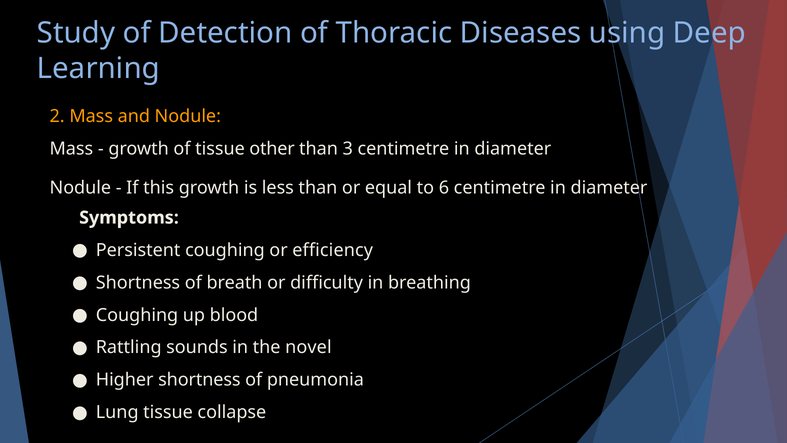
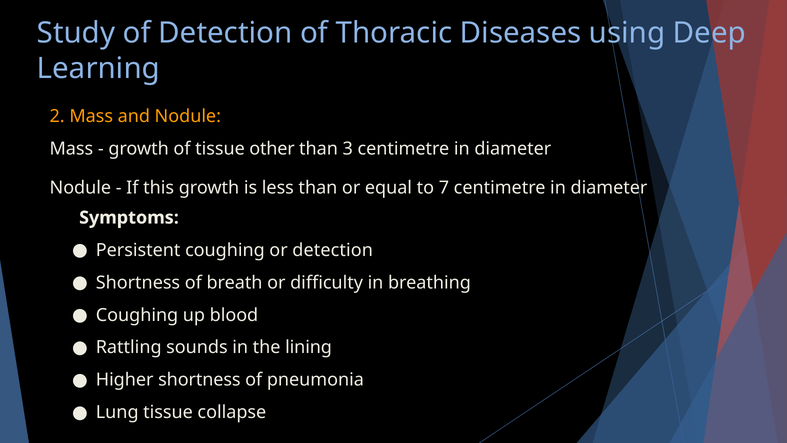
6: 6 -> 7 (444, 188)
or efficiency: efficiency -> detection (333, 250)
novel: novel -> lining (309, 347)
